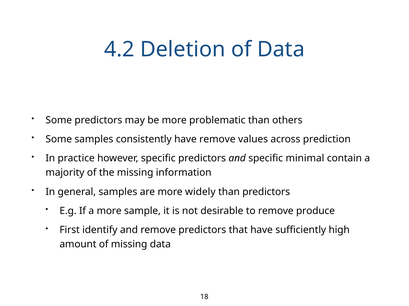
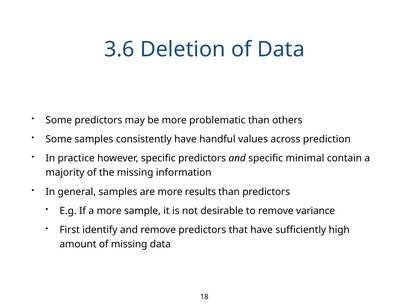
4.2: 4.2 -> 3.6 (119, 49)
have remove: remove -> handful (217, 140)
widely: widely -> results (200, 192)
produce: produce -> variance (316, 211)
